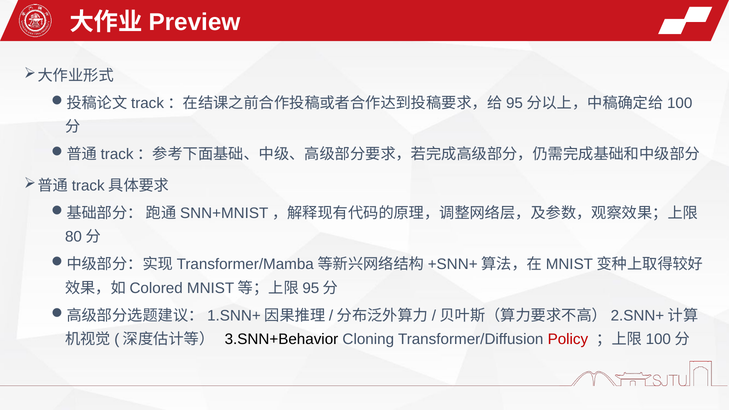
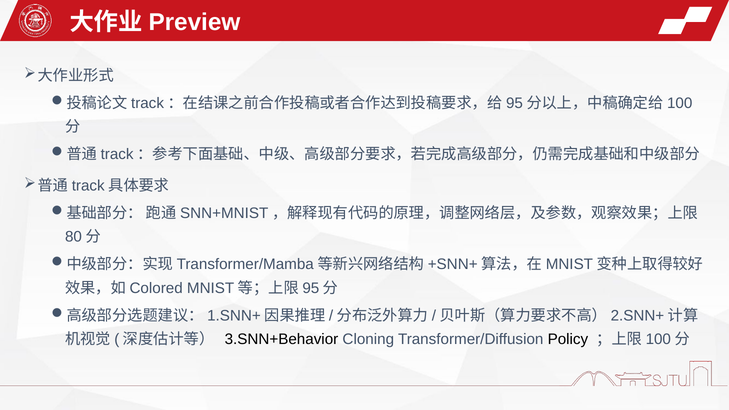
Policy colour: red -> black (568, 339)
